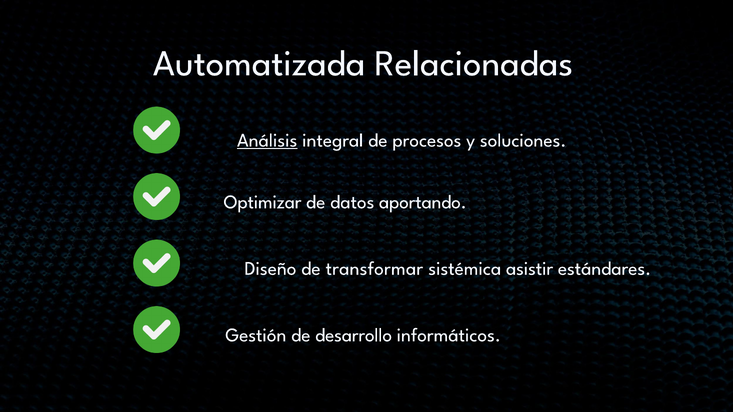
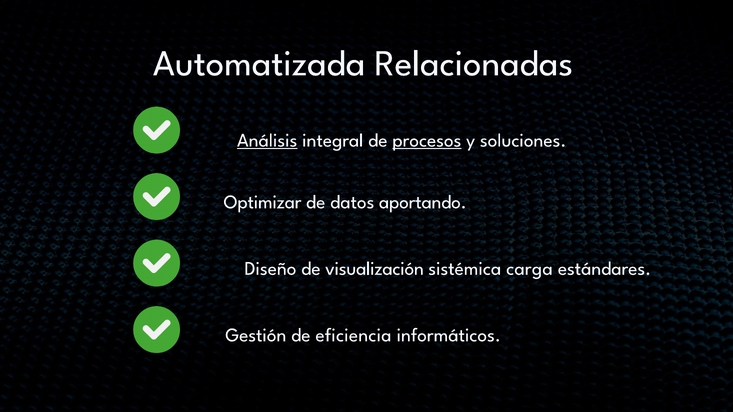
procesos underline: none -> present (427, 140)
transformar: transformar -> visualización (375, 269)
asistir: asistir -> carga (529, 269)
desarrollo: desarrollo -> eficiencia (353, 335)
